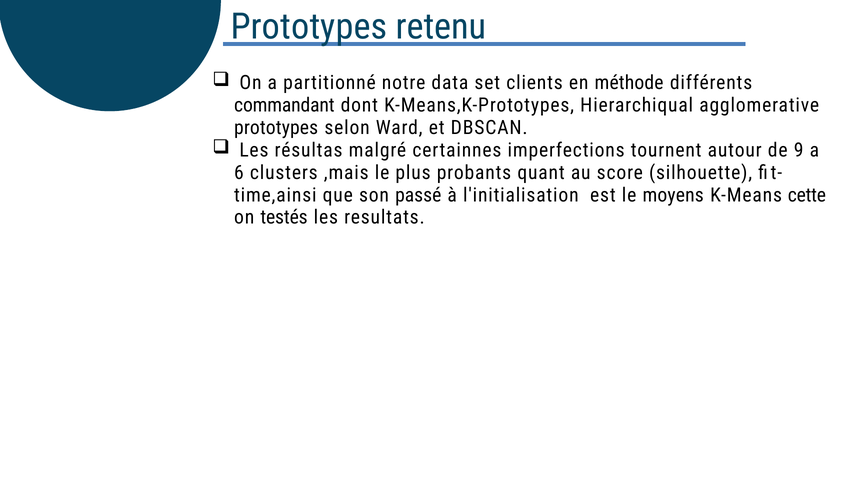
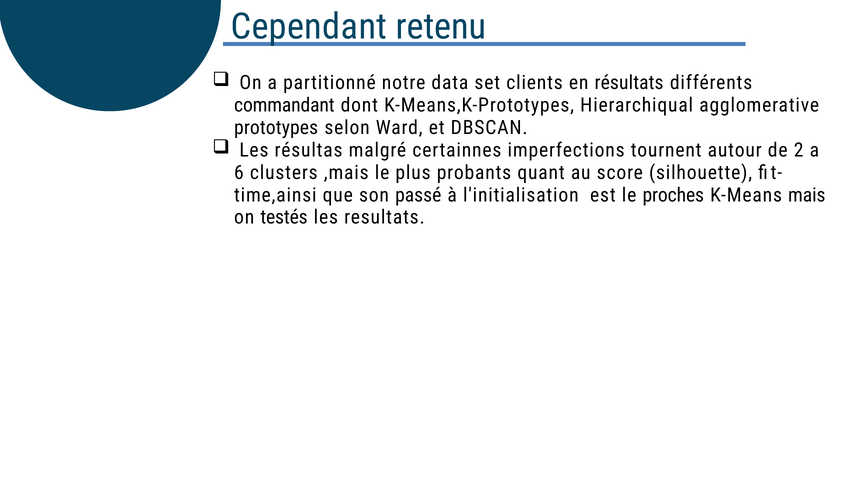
Prototypes: Prototypes -> Cependant (309, 27)
méthode: méthode -> résultats (629, 83)
9: 9 -> 2 (799, 150)
moyens: moyens -> proches (673, 195)
cette: cette -> mais (807, 195)
